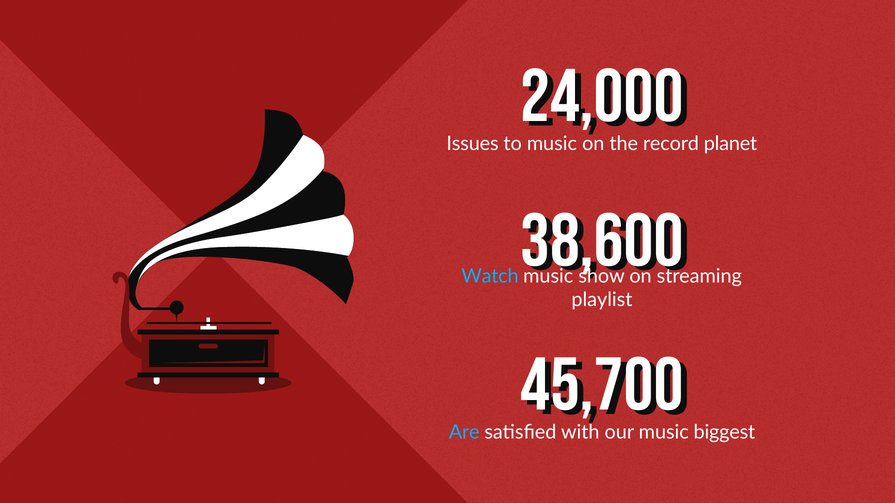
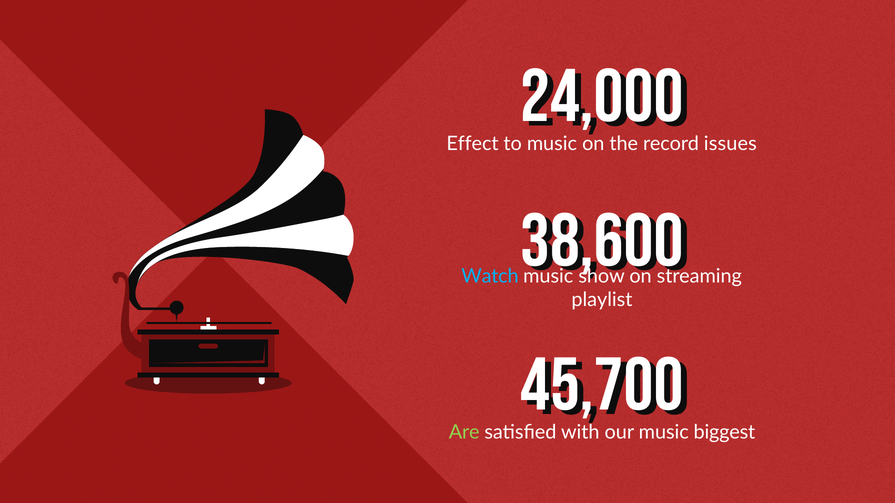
Issues: Issues -> Effect (473, 144)
planet: planet -> issues (730, 144)
Are colour: light blue -> light green (464, 433)
